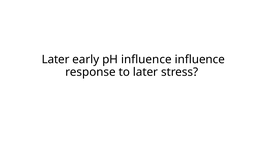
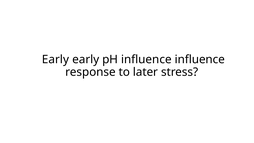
Later: Later -> Early (55, 59)
